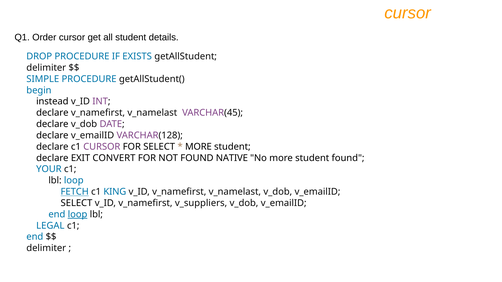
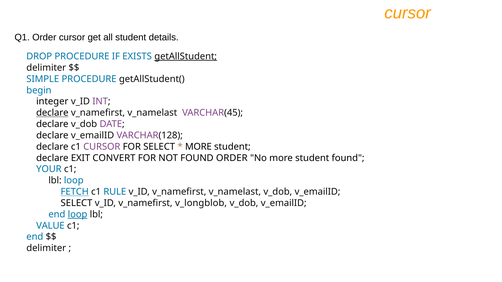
getAllStudent underline: none -> present (186, 56)
instead: instead -> integer (52, 102)
declare underline: none -> present (52, 113)
FOUND NATIVE: NATIVE -> ORDER (232, 158)
KING: KING -> RULE (115, 192)
v_suppliers: v_suppliers -> v_longblob (201, 203)
LEGAL: LEGAL -> VALUE (50, 226)
